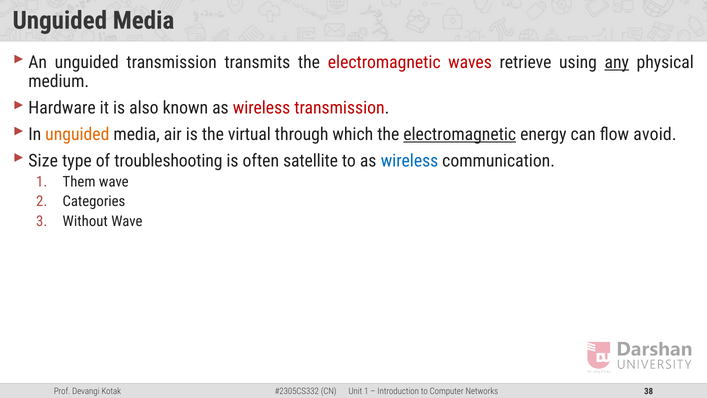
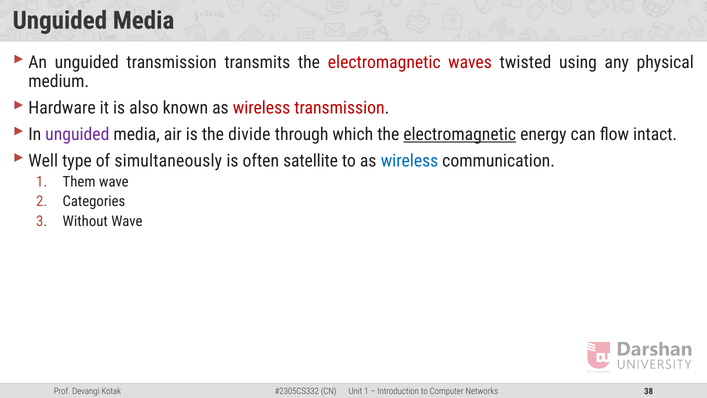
retrieve: retrieve -> twisted (525, 62)
any underline: present -> none (617, 62)
unguided colour: orange -> purple (77, 134)
virtual: virtual -> divide (249, 134)
avoid: avoid -> intact (655, 134)
Size: Size -> Well (43, 161)
troubleshooting: troubleshooting -> simultaneously (168, 161)
